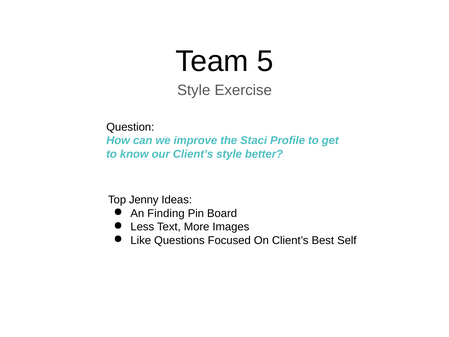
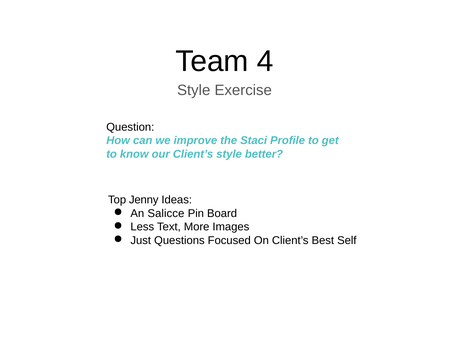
5: 5 -> 4 (265, 61)
Finding: Finding -> Salicce (166, 213)
Like: Like -> Just (141, 240)
